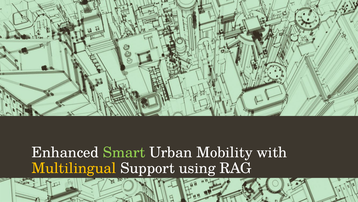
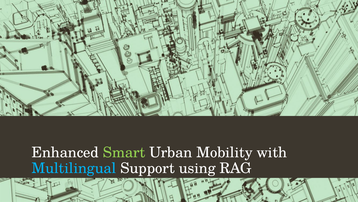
Multilingual colour: yellow -> light blue (74, 168)
